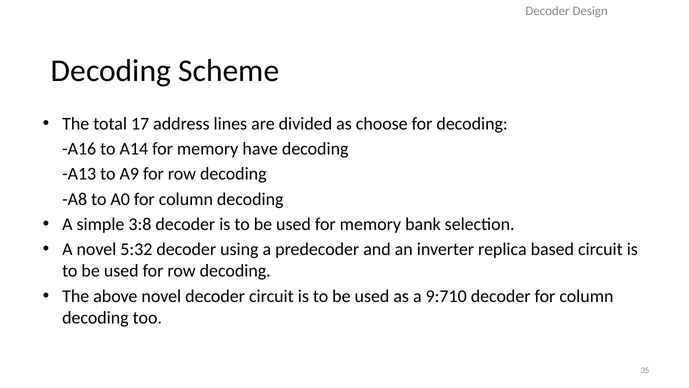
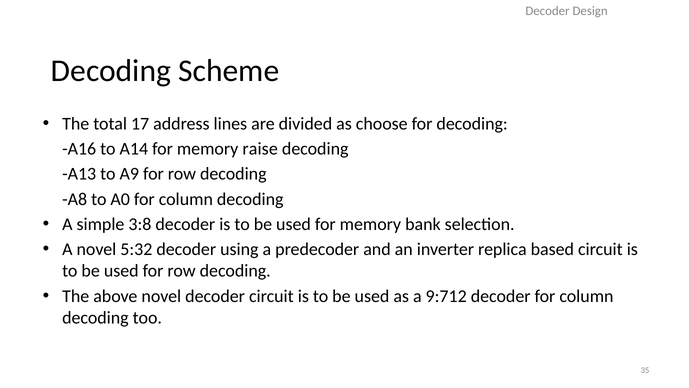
have: have -> raise (260, 149)
9:710: 9:710 -> 9:712 (446, 296)
